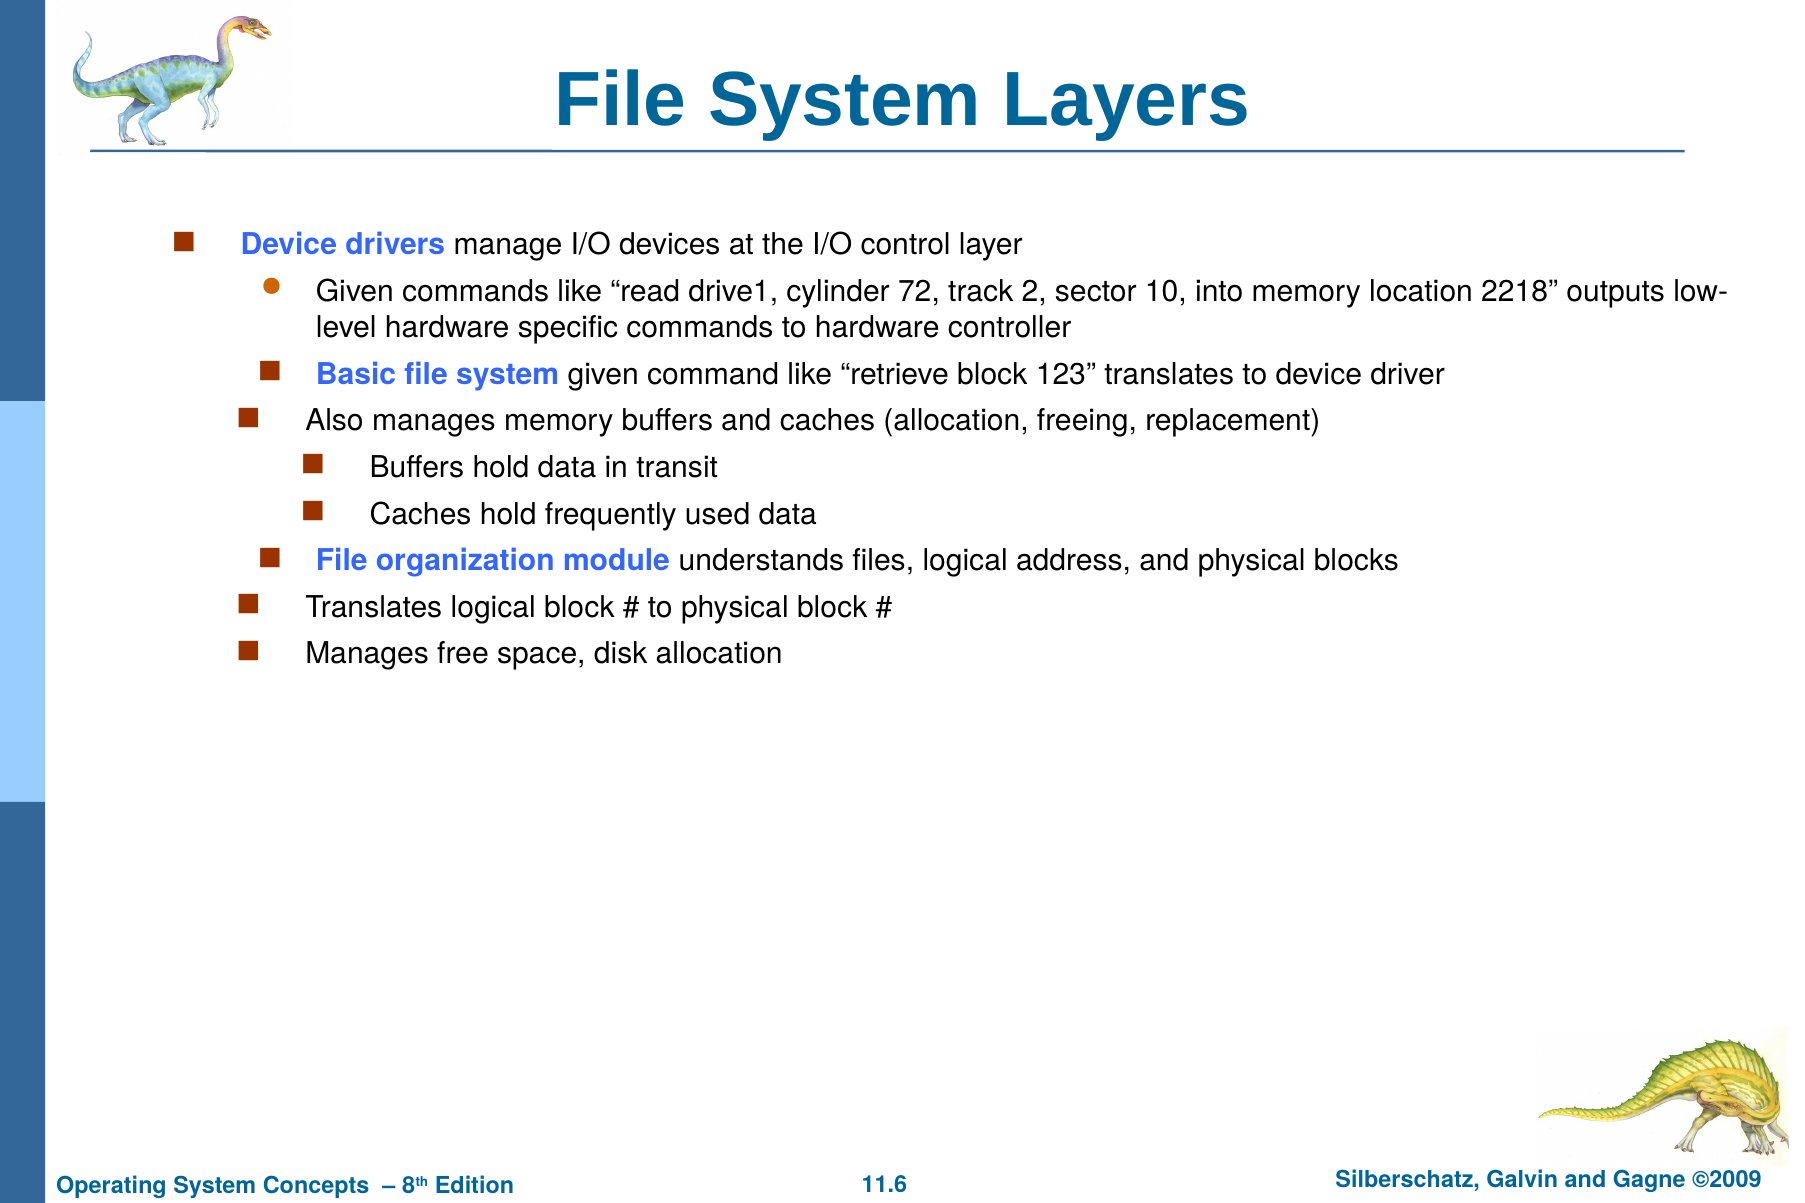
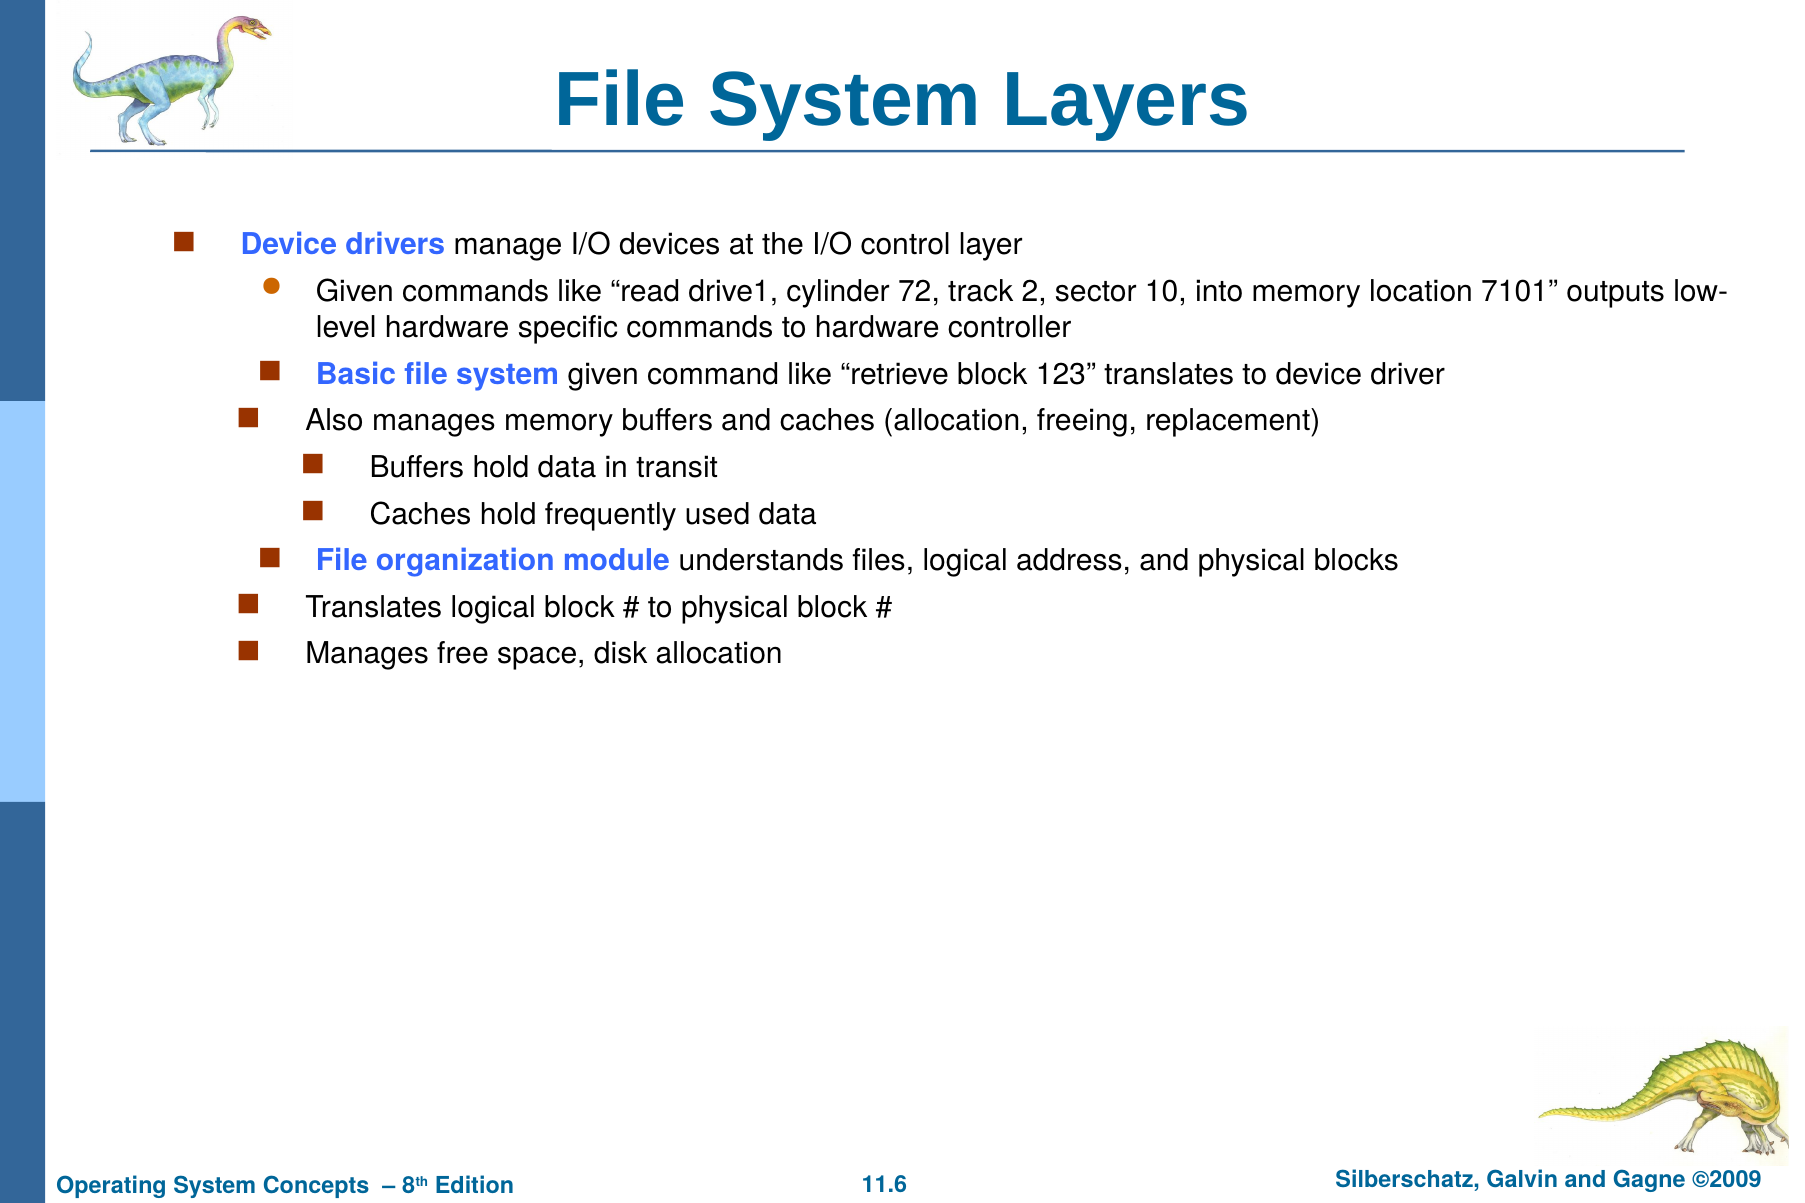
2218: 2218 -> 7101 (1520, 292)
